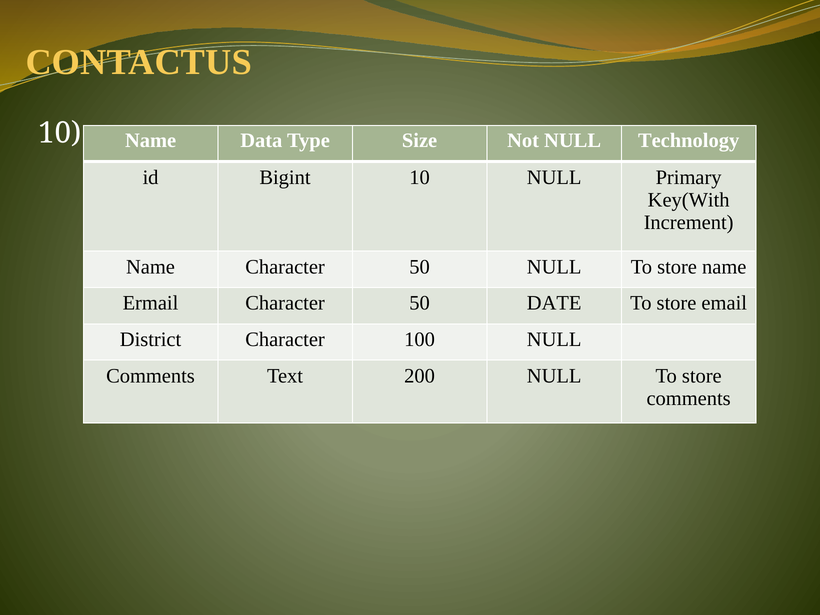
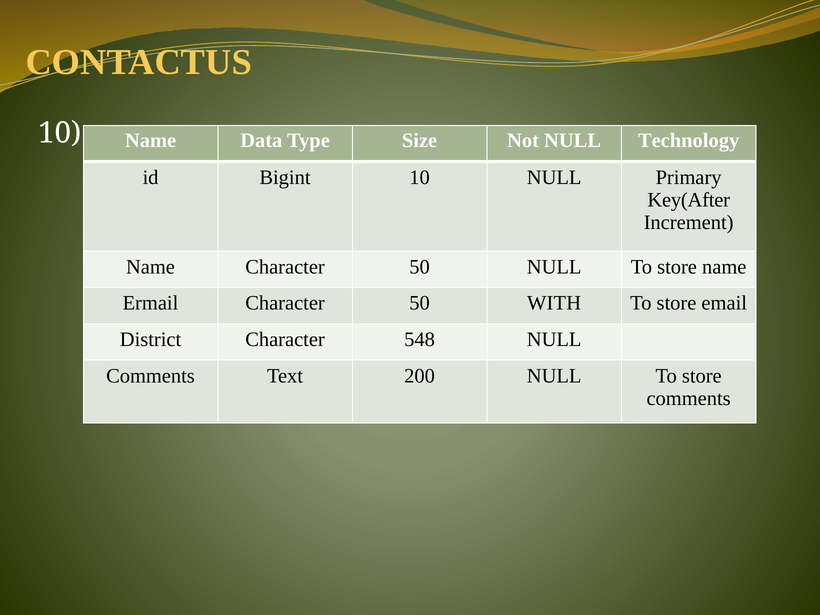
Key(With: Key(With -> Key(After (689, 200)
DATE: DATE -> WITH (554, 303)
100: 100 -> 548 (420, 339)
